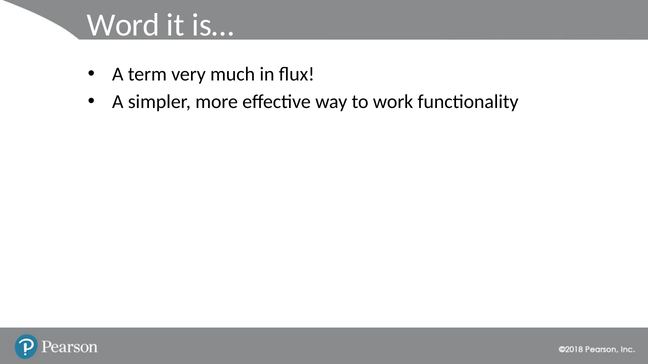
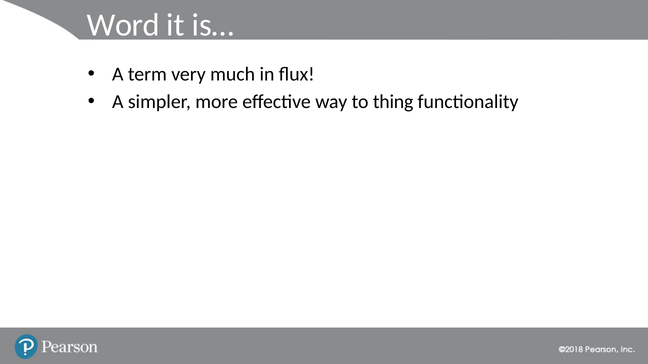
work: work -> thing (393, 102)
